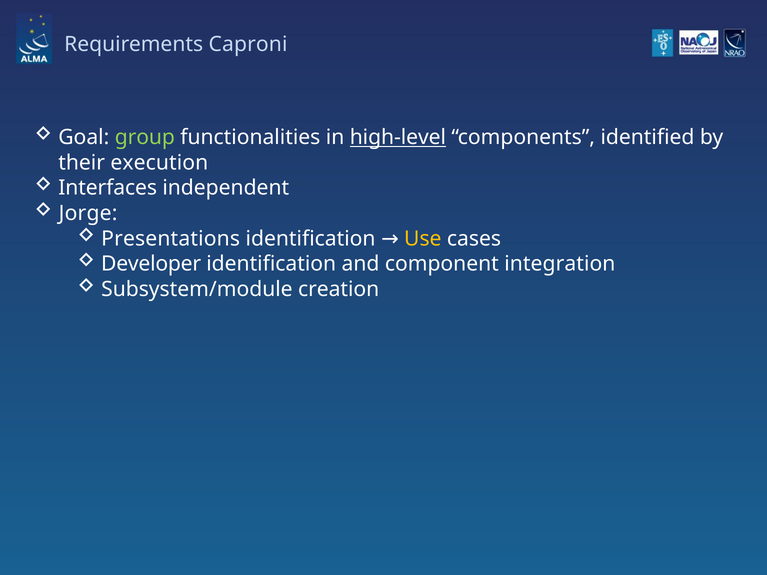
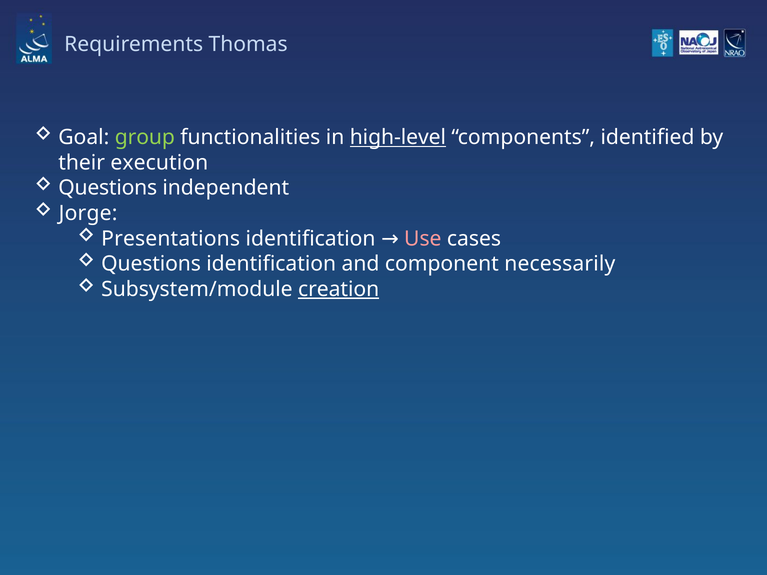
Caproni: Caproni -> Thomas (248, 44)
Interfaces: Interfaces -> Questions (108, 188)
Use colour: yellow -> pink (423, 239)
Developer: Developer -> Questions (151, 264)
integration: integration -> necessarily (560, 264)
creation underline: none -> present (339, 289)
